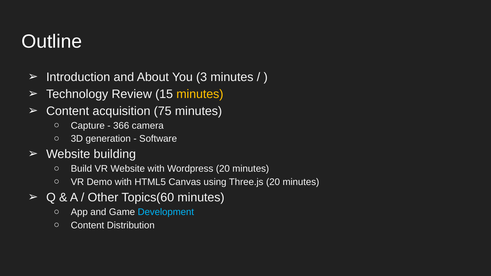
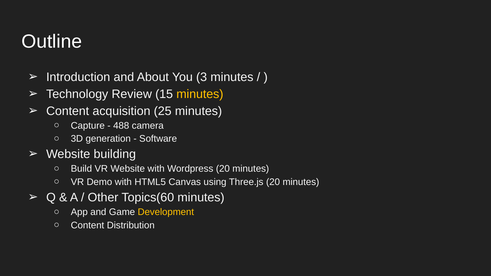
75: 75 -> 25 (163, 111)
366: 366 -> 488 (121, 126)
Development colour: light blue -> yellow (166, 212)
